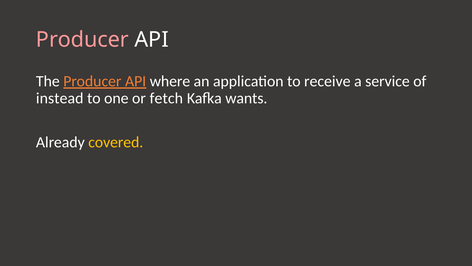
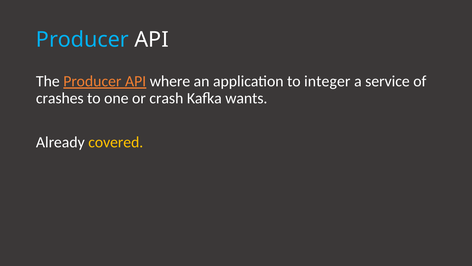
Producer colour: pink -> light blue (82, 40)
receive: receive -> integer (327, 81)
instead: instead -> crashes (60, 98)
fetch: fetch -> crash (166, 98)
